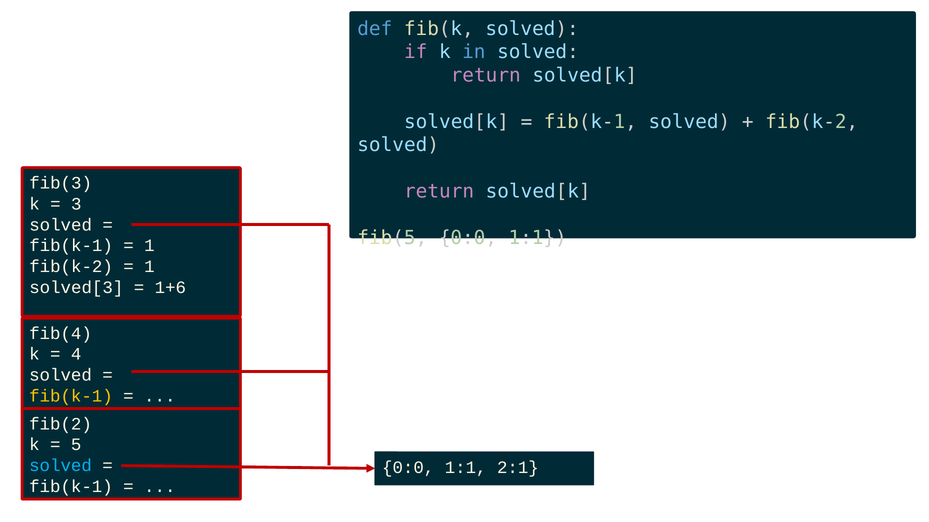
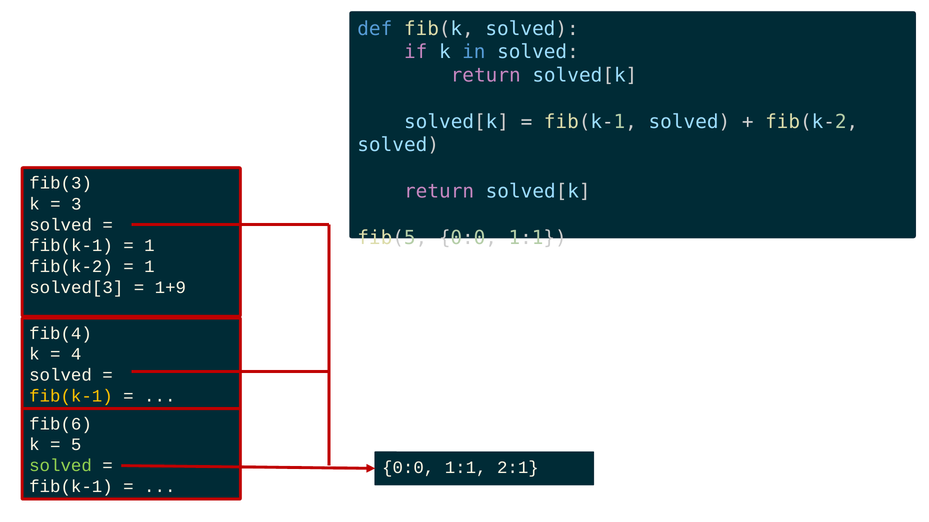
1+6: 1+6 -> 1+9 (170, 288)
fib(2: fib(2 -> fib(6 (61, 424)
solved colour: light blue -> light green (61, 466)
